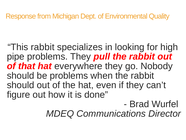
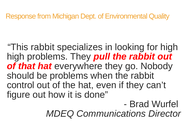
pipe: pipe -> high (16, 56)
should: should -> control (21, 85)
